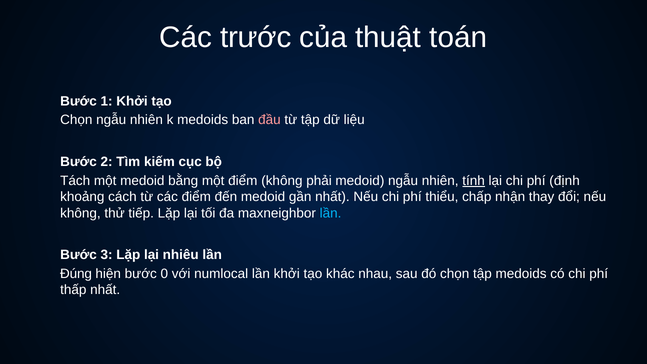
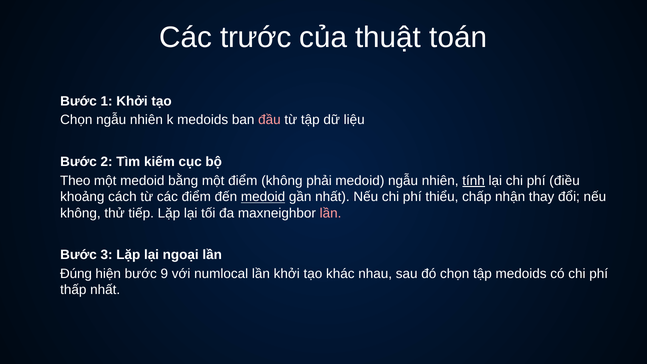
Tách: Tách -> Theo (75, 181)
định: định -> điều (565, 181)
medoid underline: none -> present (263, 197)
lần colour: light blue -> pink (331, 213)
nhiêu: nhiêu -> ngoại (181, 255)
0: 0 -> 9 (164, 274)
